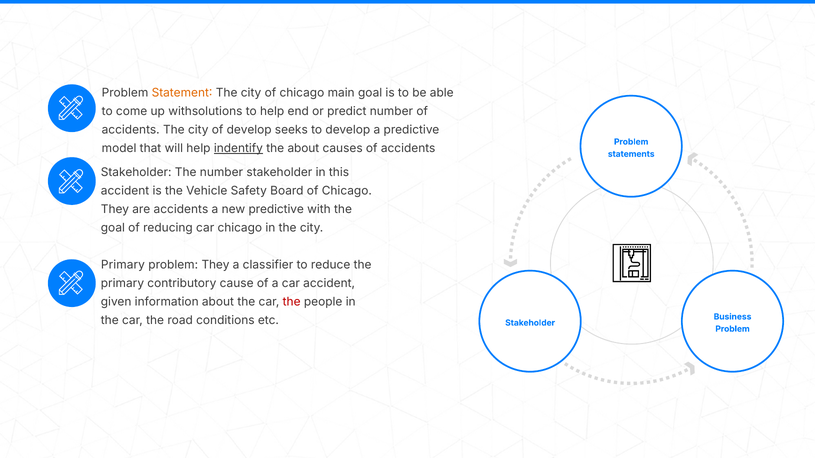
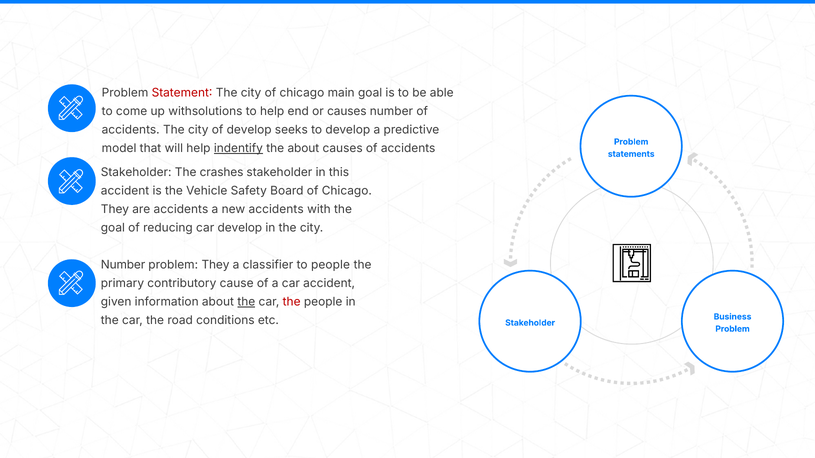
Statement colour: orange -> red (182, 93)
or predict: predict -> causes (347, 111)
The number: number -> crashes (222, 173)
new predictive: predictive -> accidents (276, 210)
car chicago: chicago -> develop (240, 228)
Primary: Primary -> Number (123, 265)
to reduce: reduce -> people (331, 265)
the underline: none -> present (246, 302)
